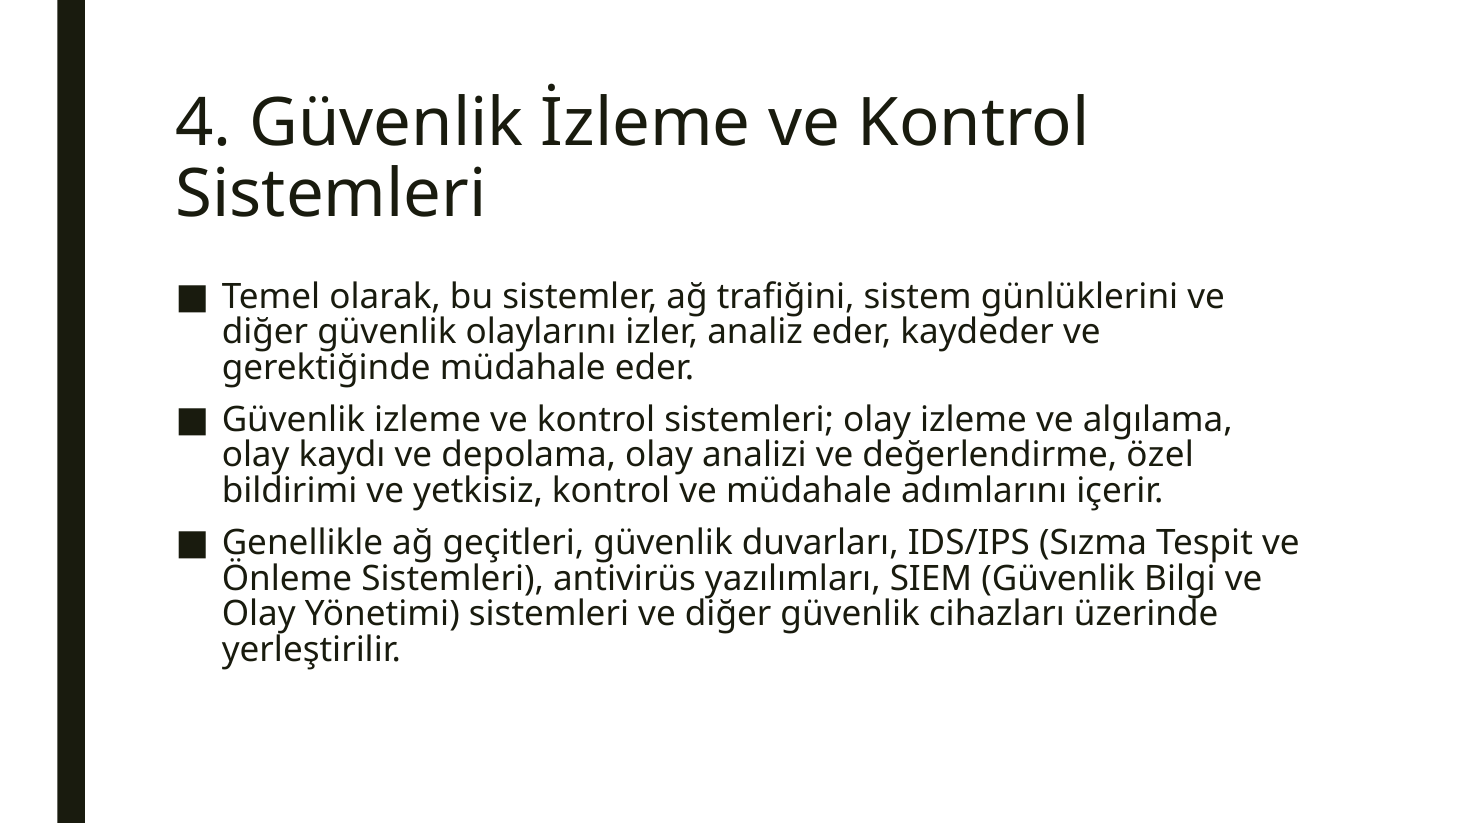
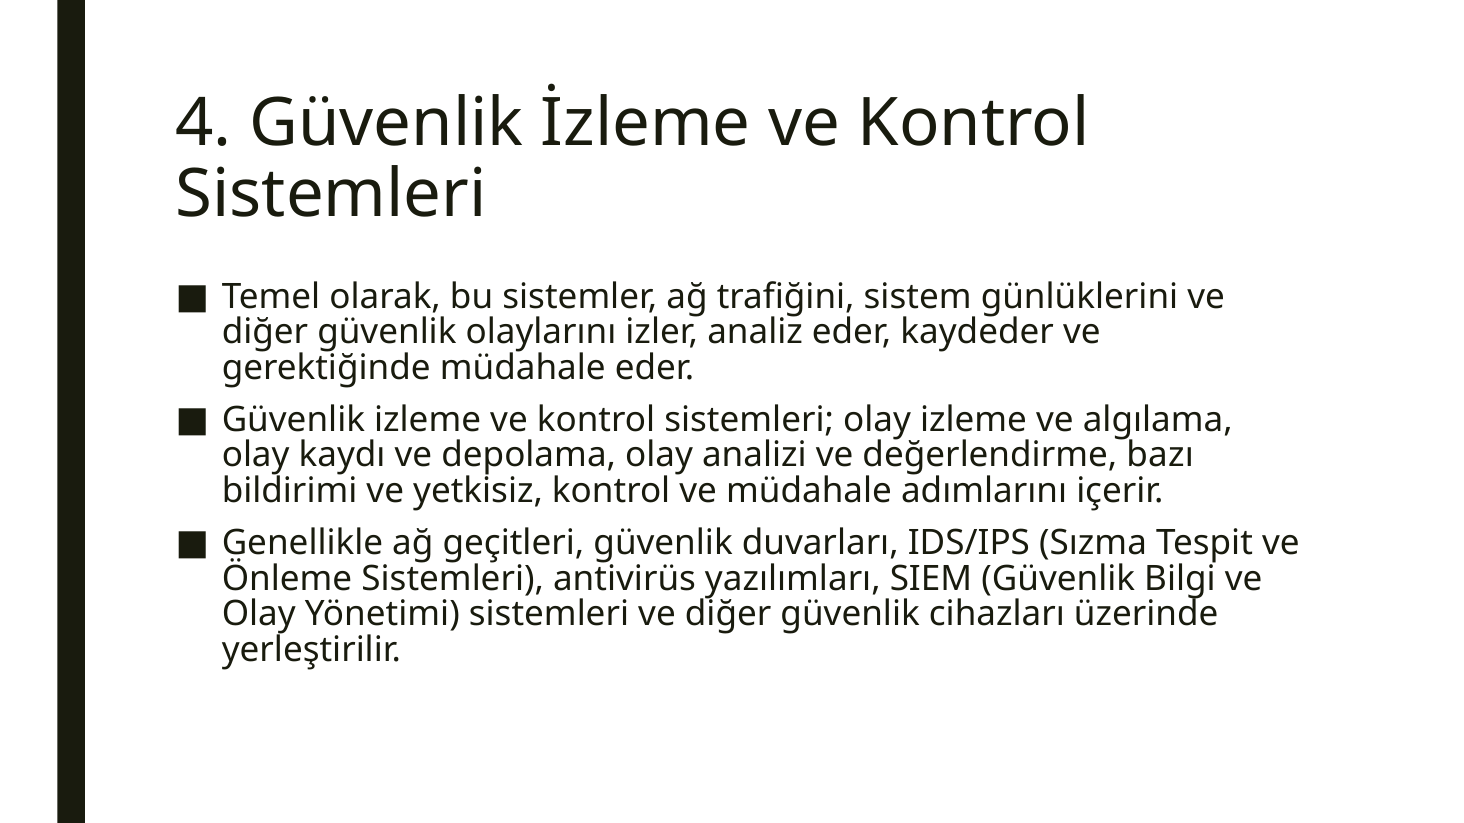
özel: özel -> bazı (1160, 456)
